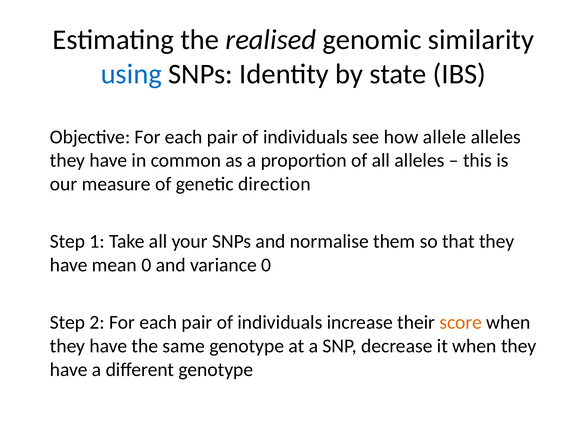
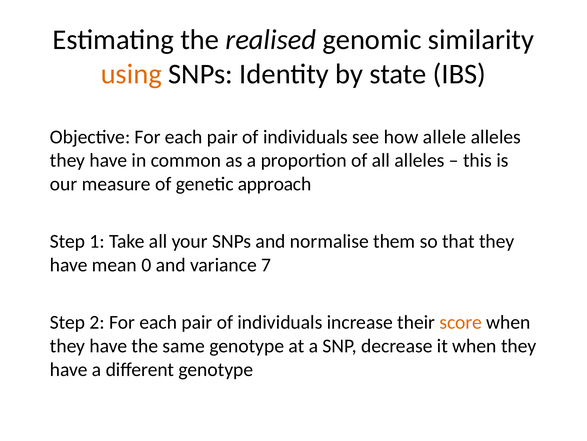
using colour: blue -> orange (131, 74)
direction: direction -> approach (275, 184)
variance 0: 0 -> 7 (266, 265)
